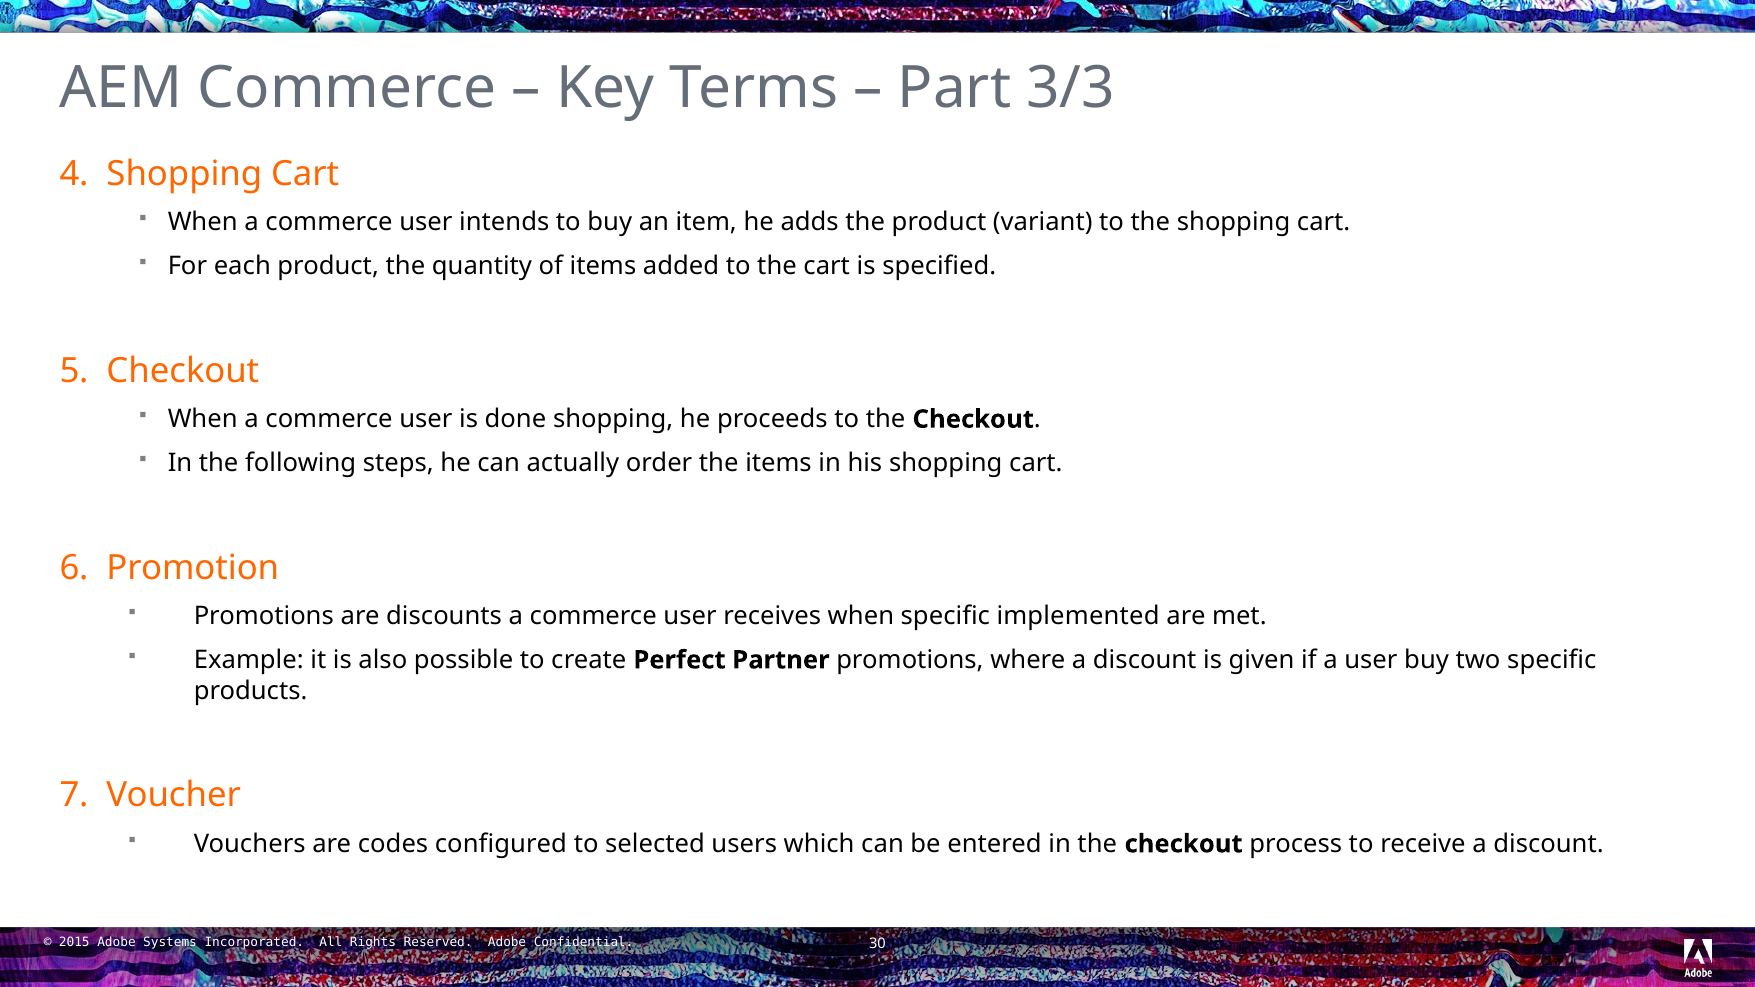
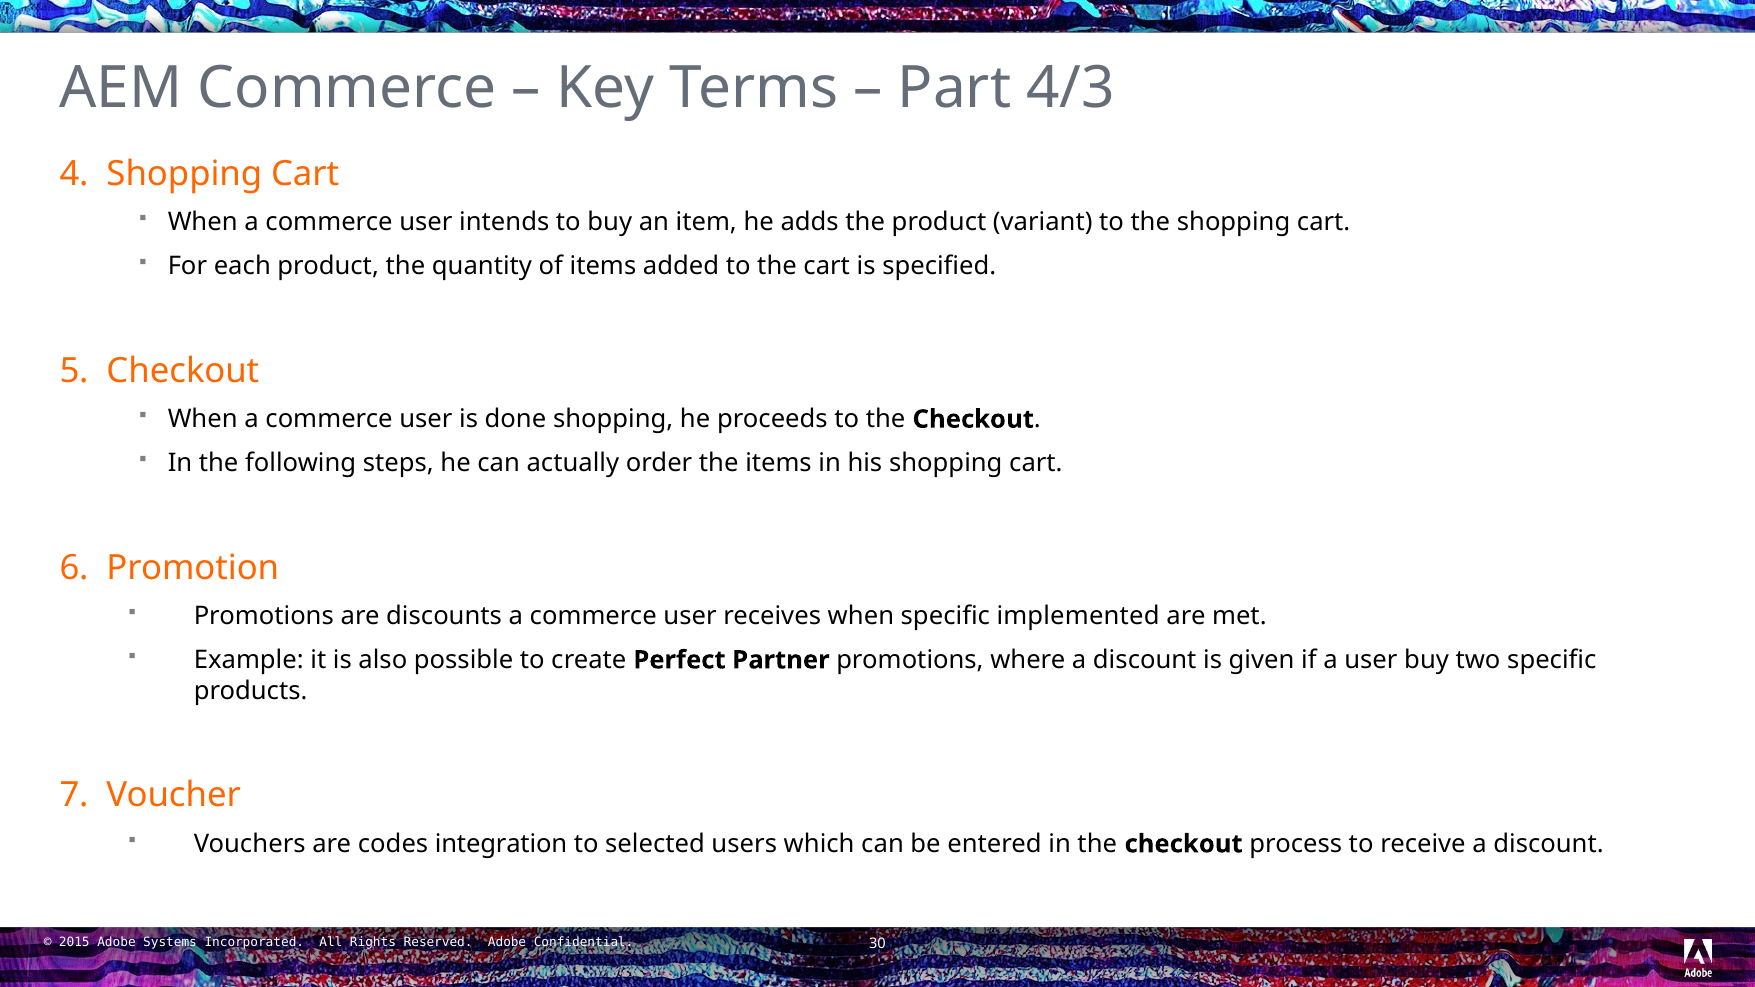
3/3: 3/3 -> 4/3 (1071, 88)
configured: configured -> integration (501, 844)
